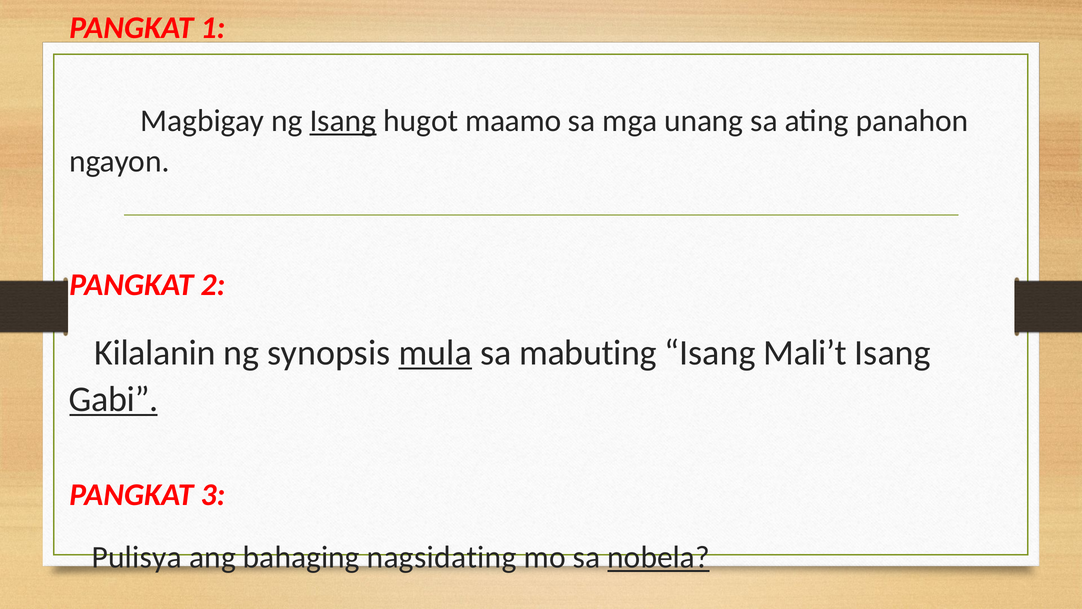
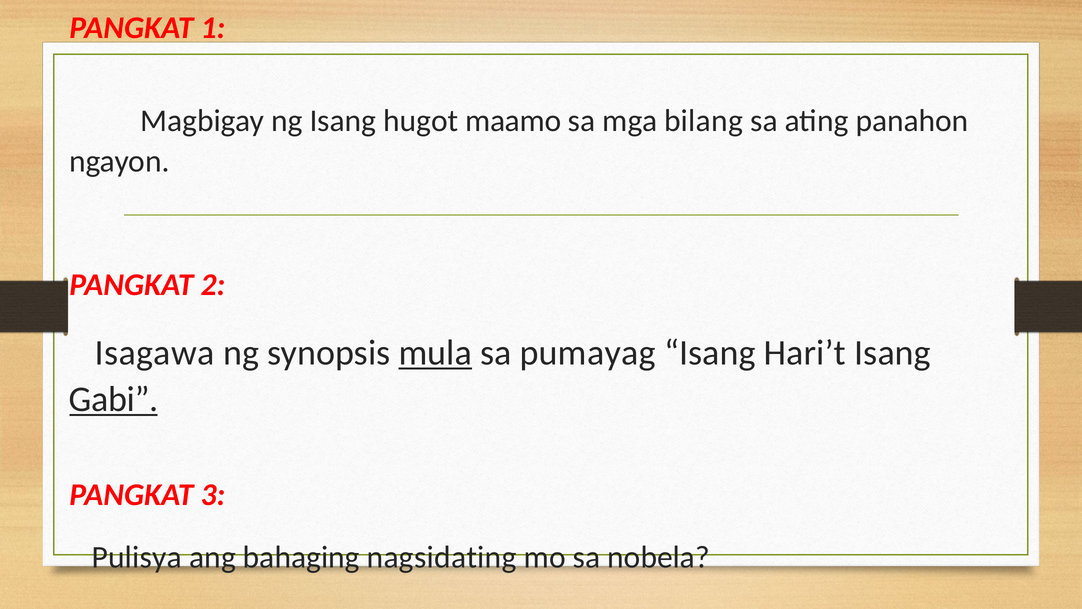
Isang underline: present -> none (343, 121)
unang: unang -> bilang (704, 121)
Kilalanin: Kilalanin -> Isagawa (155, 353)
mabuting: mabuting -> pumayag (588, 353)
Mali’t: Mali’t -> Hari’t (805, 353)
nobela underline: present -> none (659, 557)
